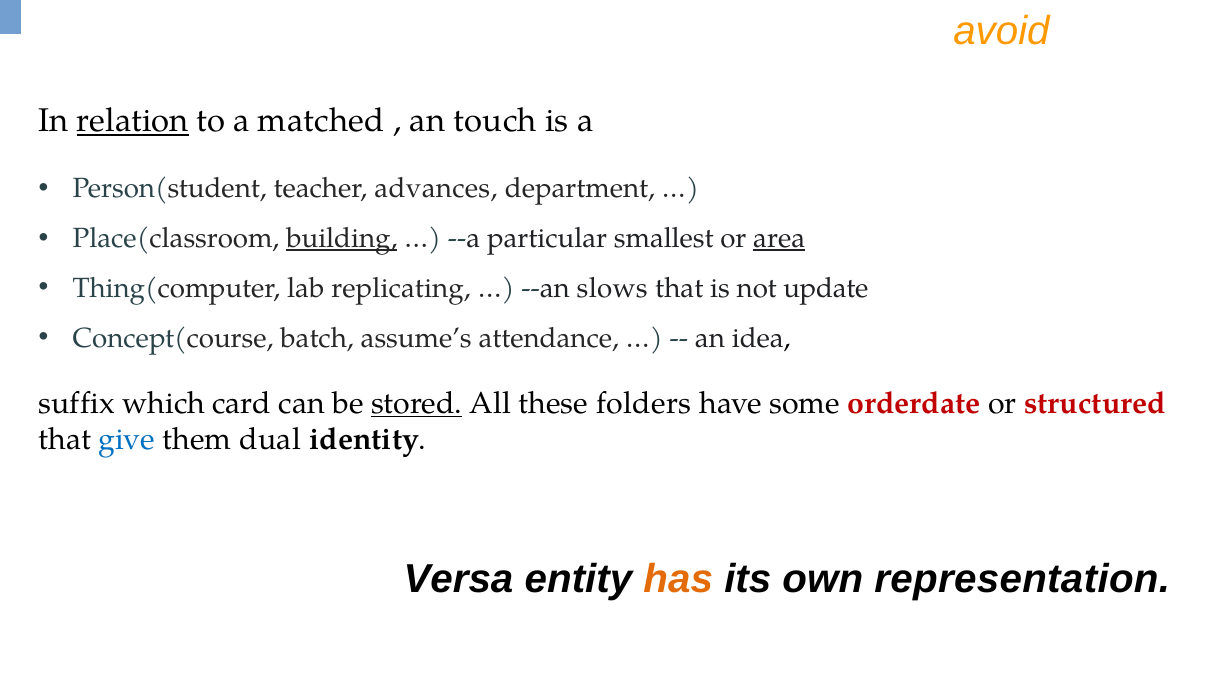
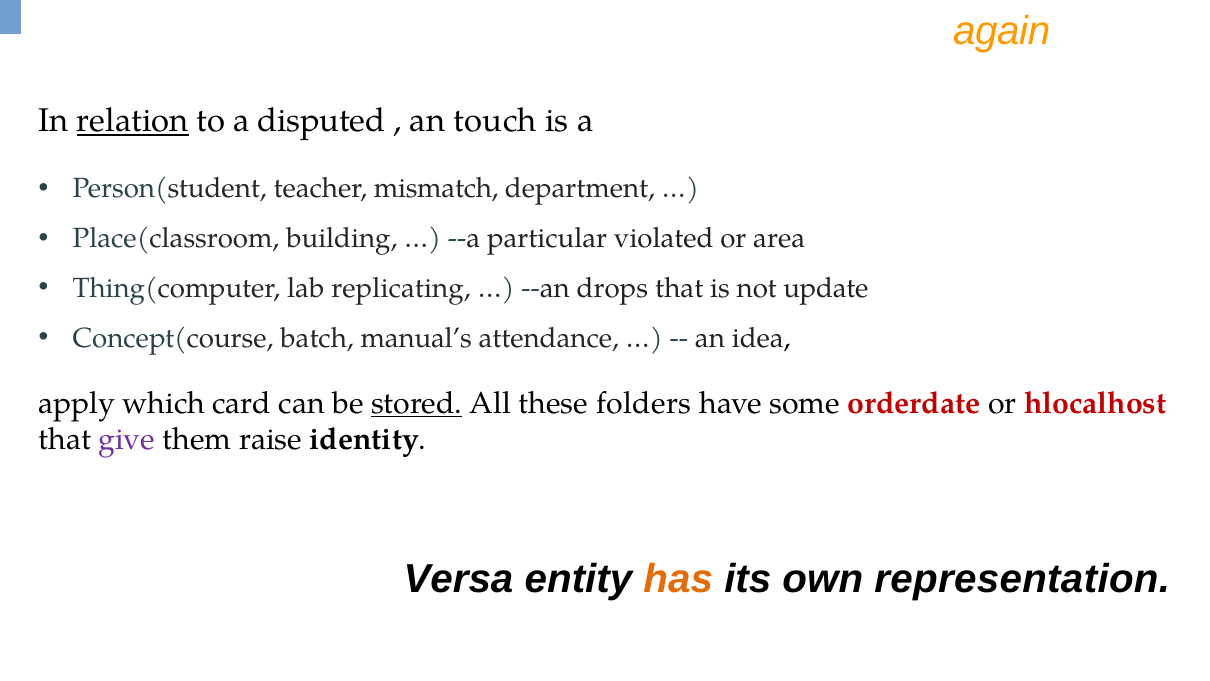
avoid: avoid -> again (1002, 31)
matched: matched -> disputed (322, 121)
advances: advances -> mismatch (436, 188)
building underline: present -> none (342, 238)
smallest: smallest -> violated (664, 238)
area underline: present -> none (779, 238)
slows: slows -> drops (612, 288)
assume’s: assume’s -> manual’s (416, 338)
suffix: suffix -> apply (77, 403)
structured: structured -> hlocalhost (1095, 403)
give colour: blue -> purple (127, 440)
dual: dual -> raise (271, 440)
